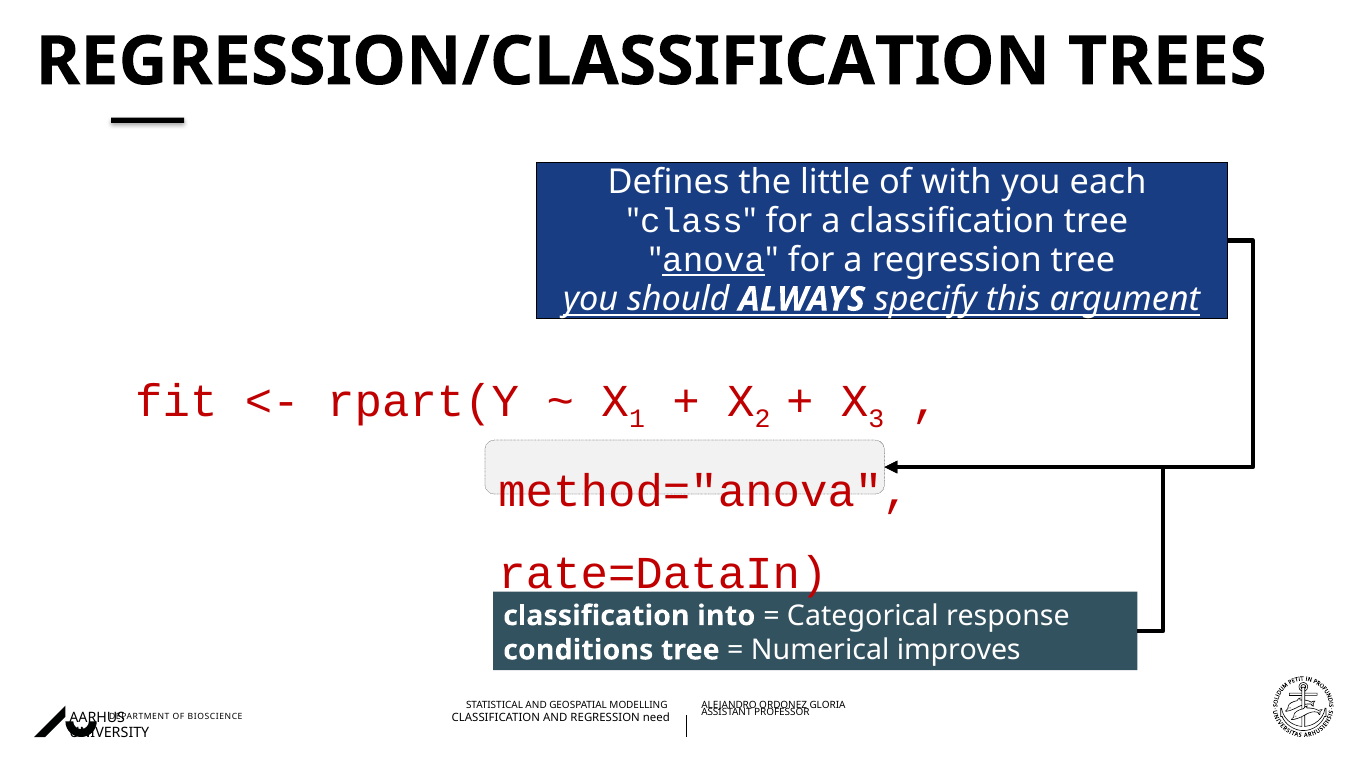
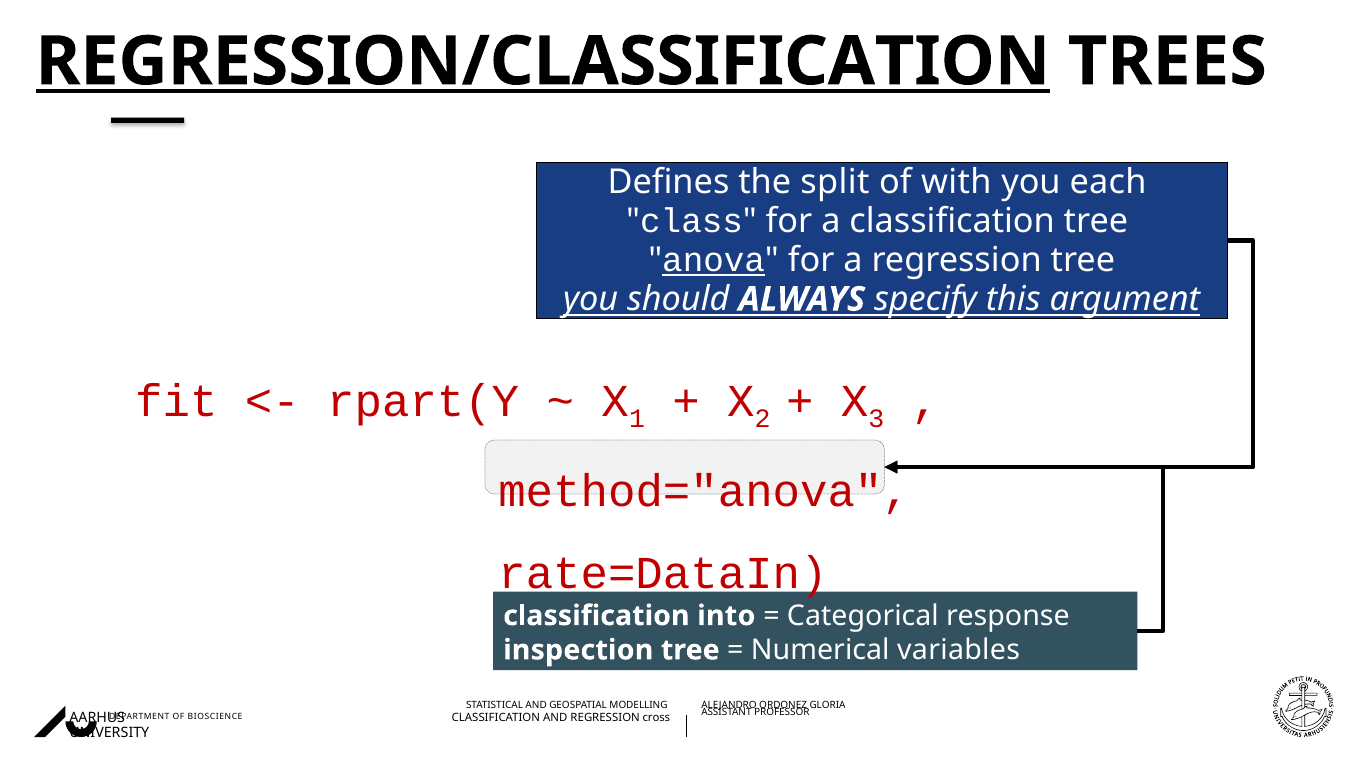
REGRESSION/CLASSIFICATION underline: none -> present (543, 62)
little: little -> split (835, 182)
conditions: conditions -> inspection (578, 650)
improves: improves -> variables (959, 650)
need: need -> cross (656, 717)
